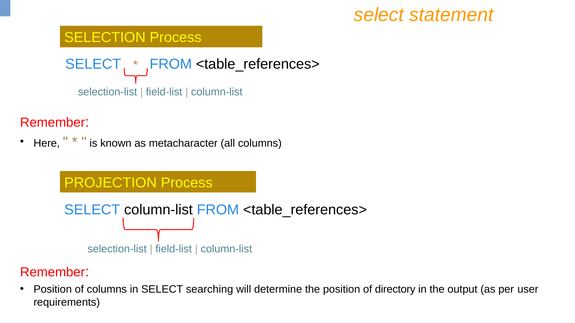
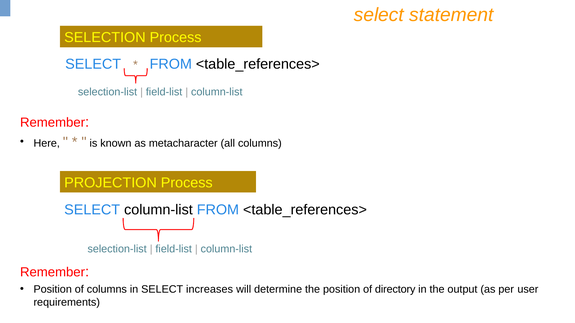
searching: searching -> increases (210, 290)
